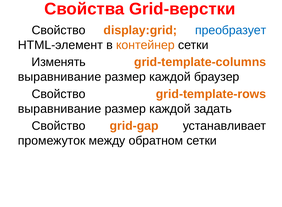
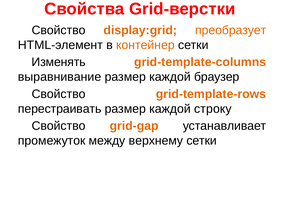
преобразует colour: blue -> orange (231, 30)
выравнивание: выравнивание -> перестраивать (60, 109)
задать: задать -> строку (213, 109)
обратном: обратном -> верхнему (156, 140)
